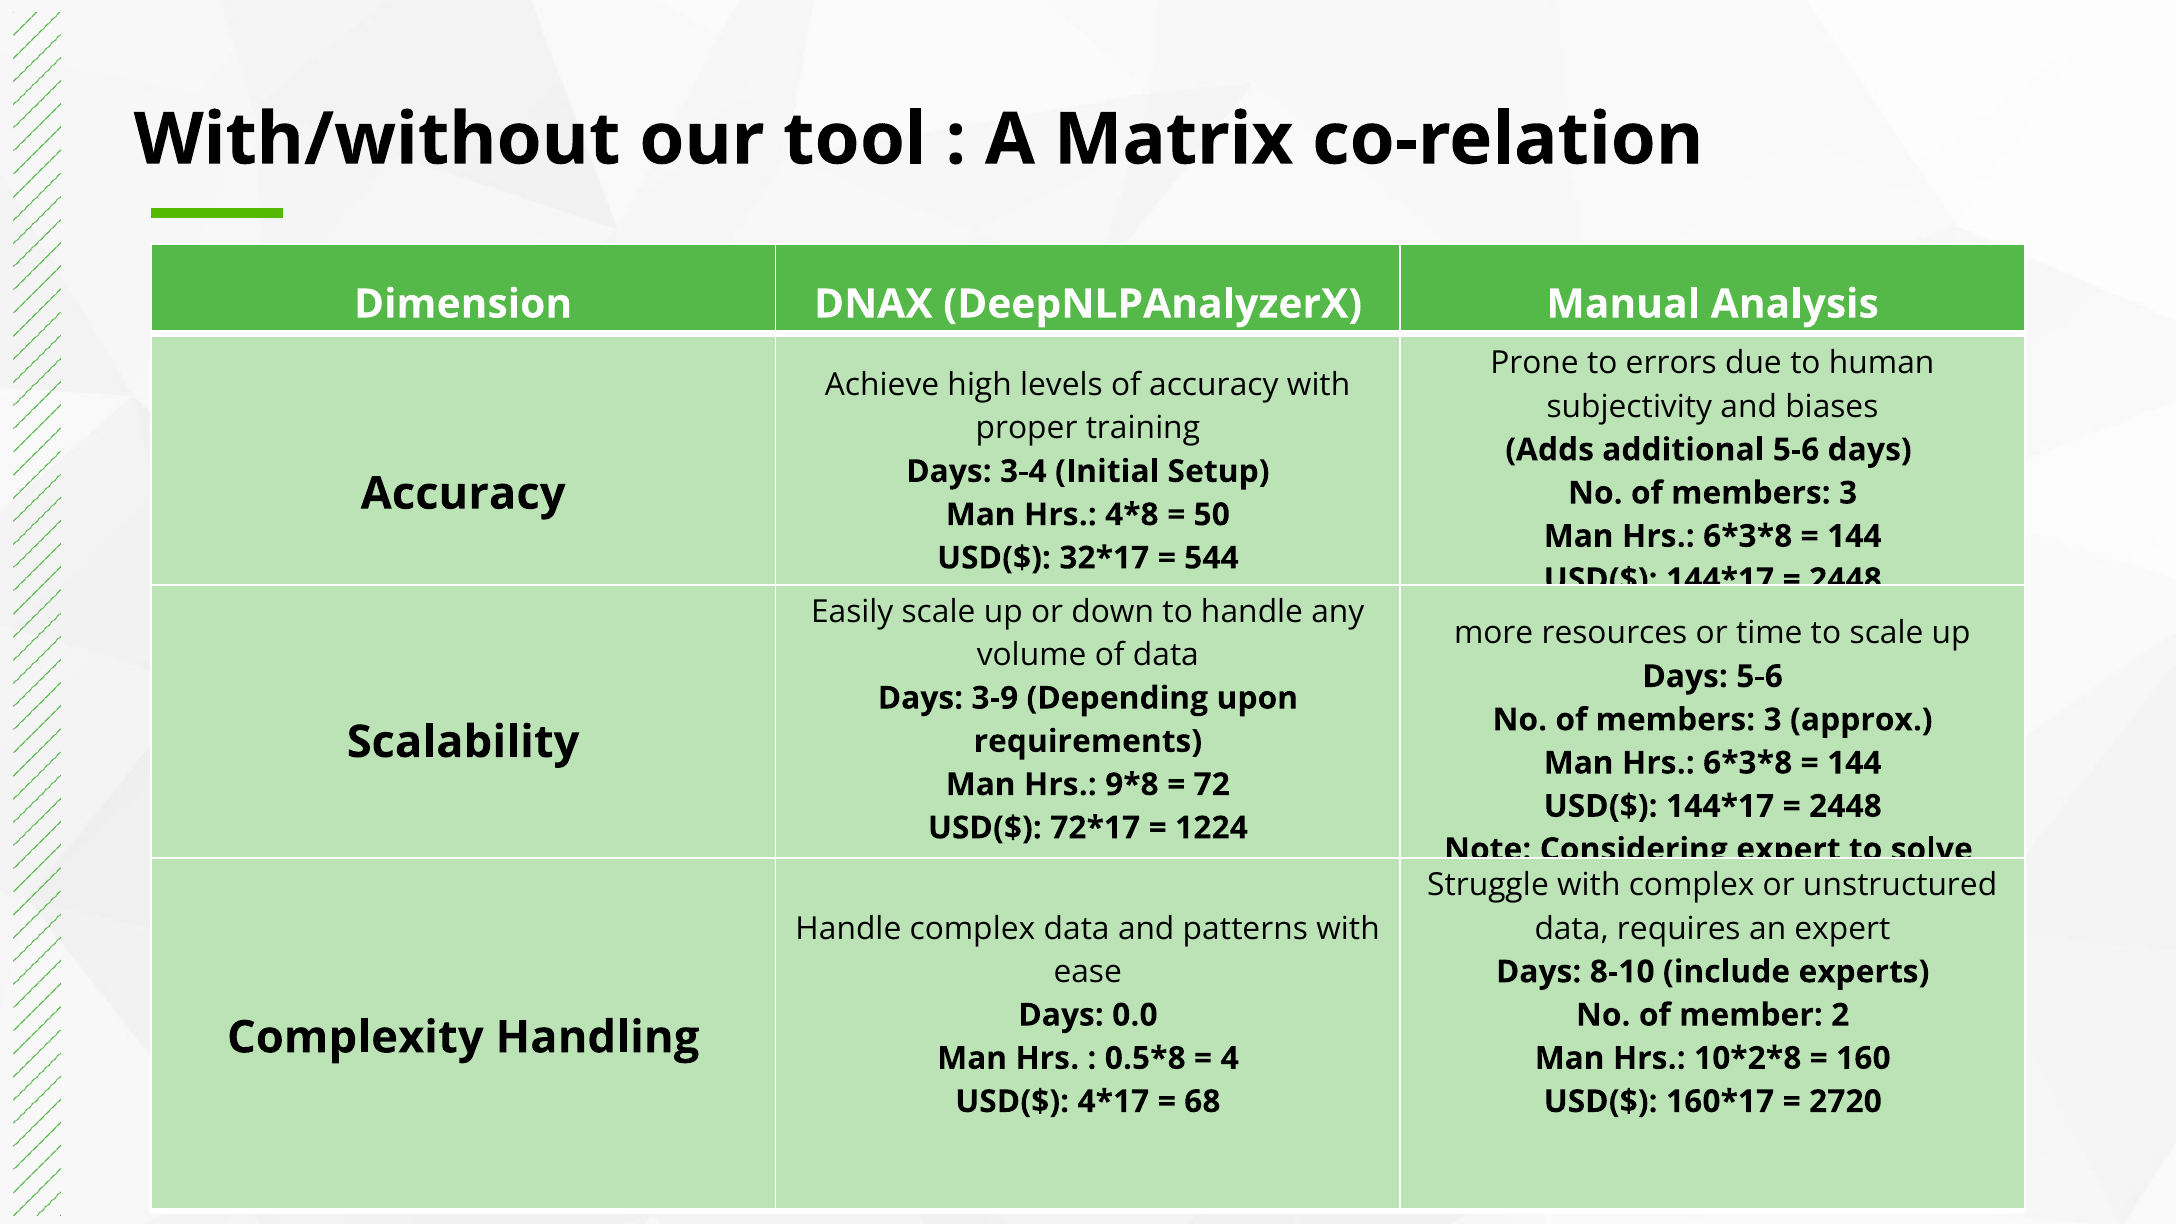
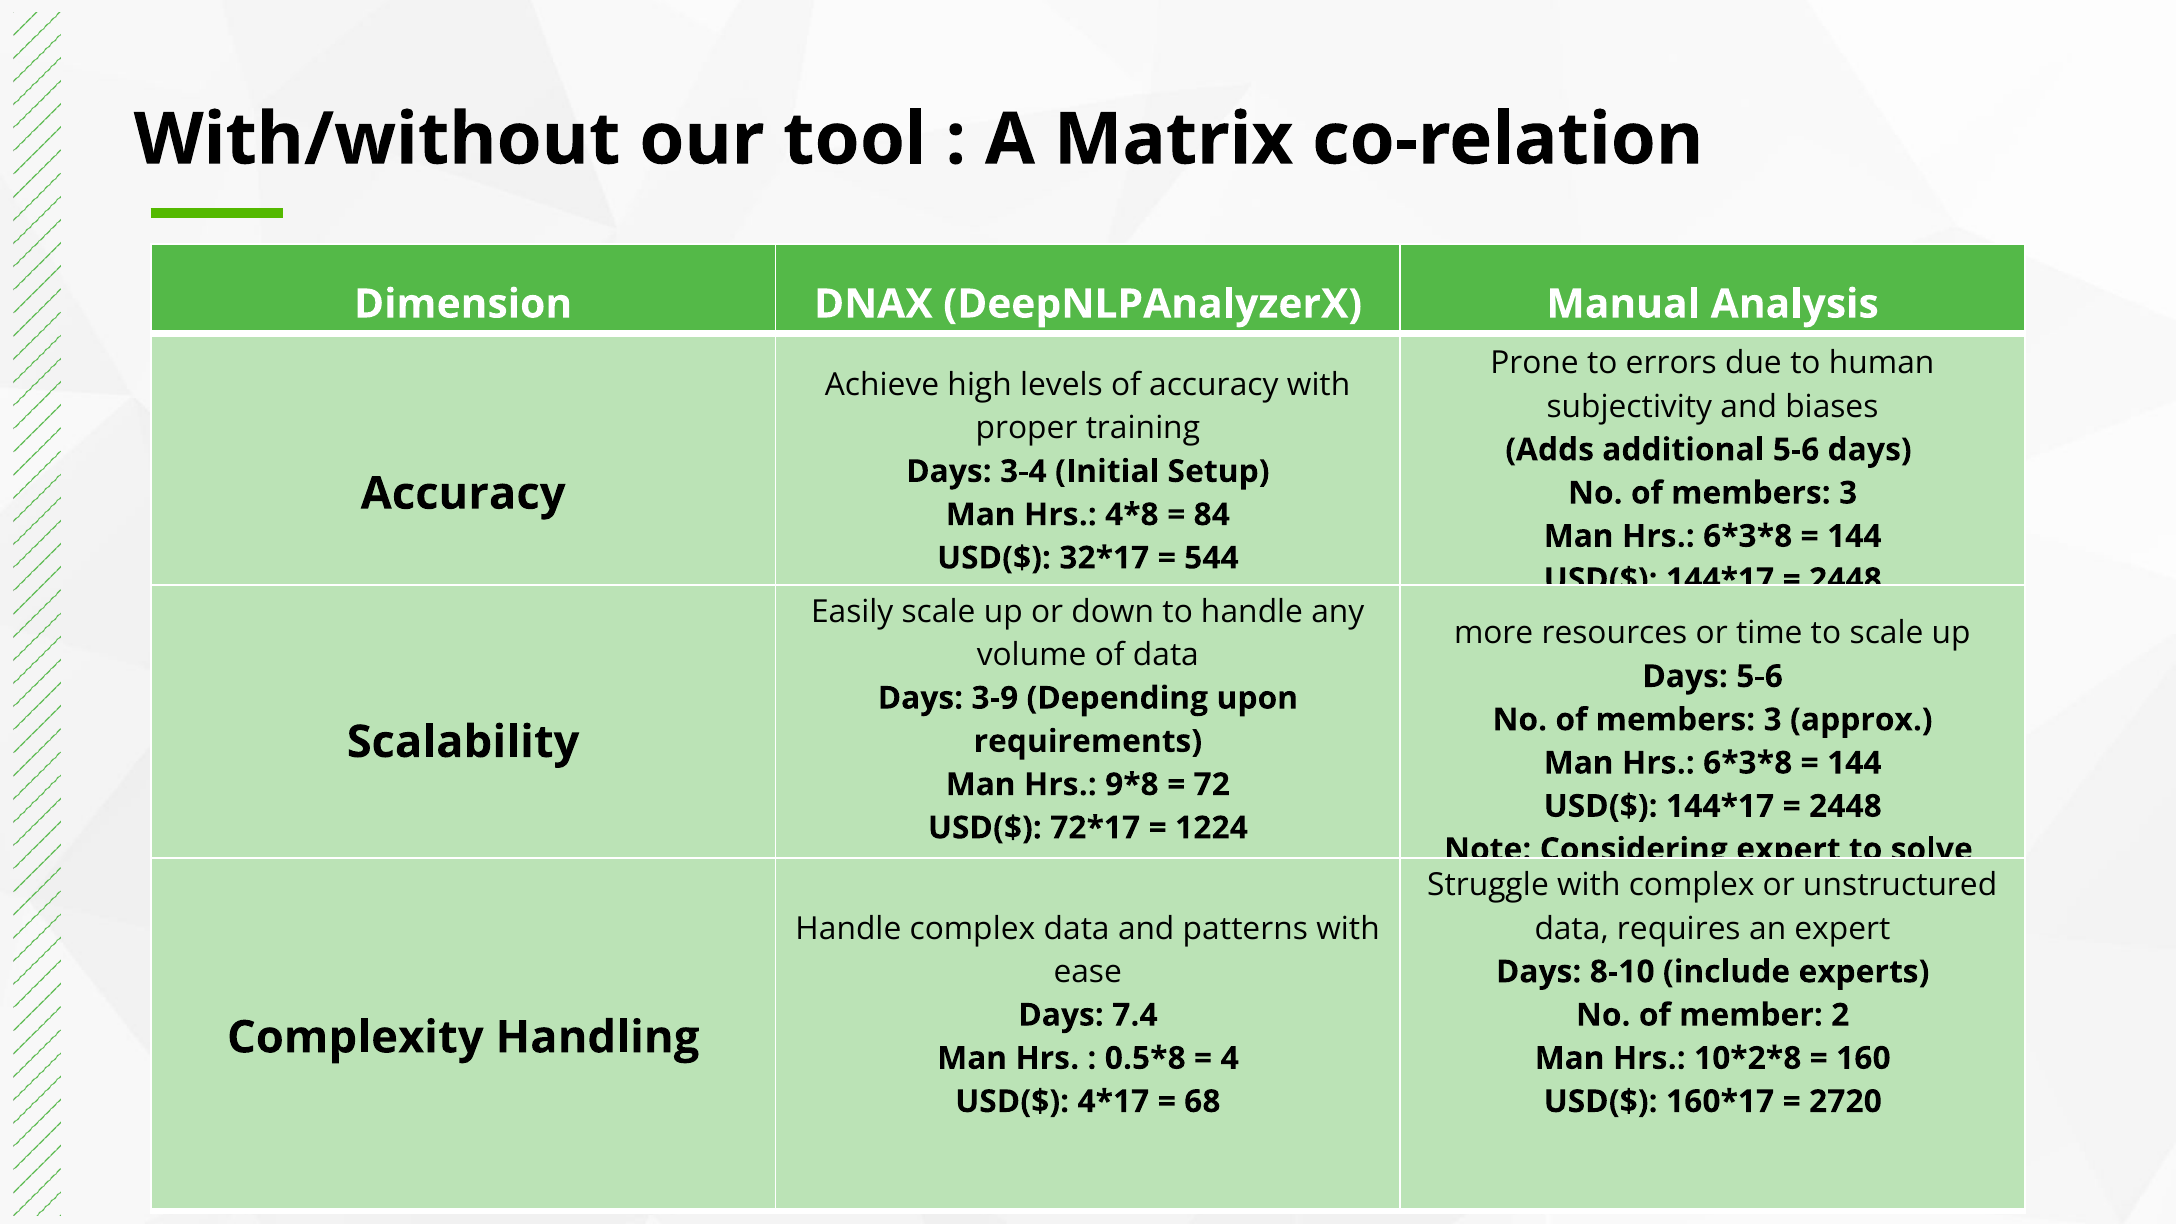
50: 50 -> 84 (1212, 515)
0.0: 0.0 -> 7.4 (1135, 1015)
